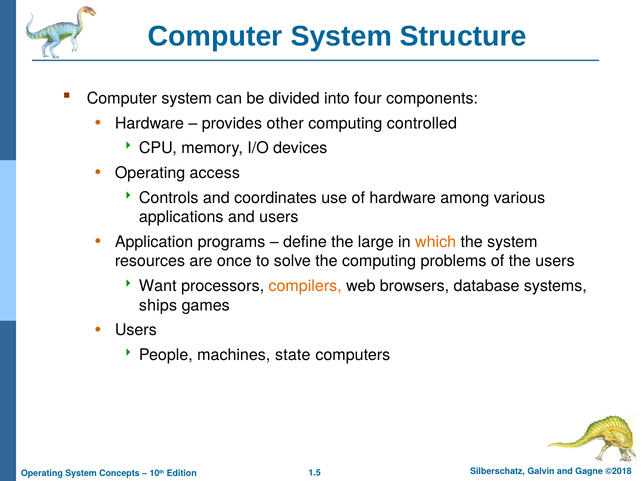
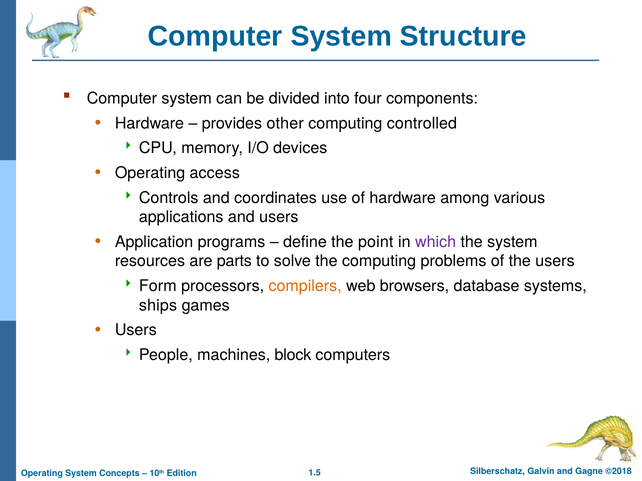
large: large -> point (376, 242)
which colour: orange -> purple (436, 242)
once: once -> parts (234, 261)
Want: Want -> Form (158, 286)
state: state -> block (293, 355)
